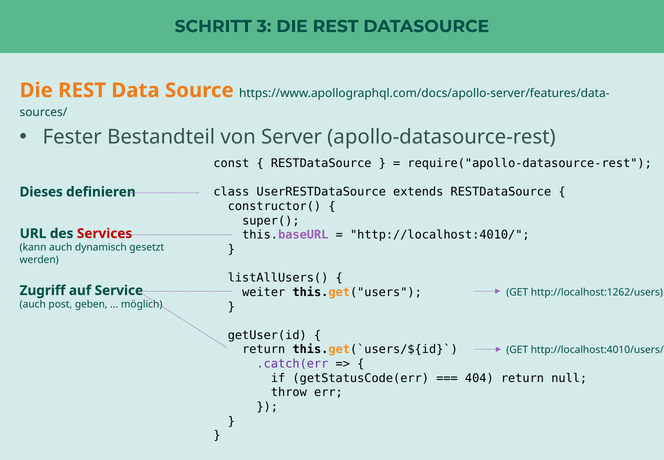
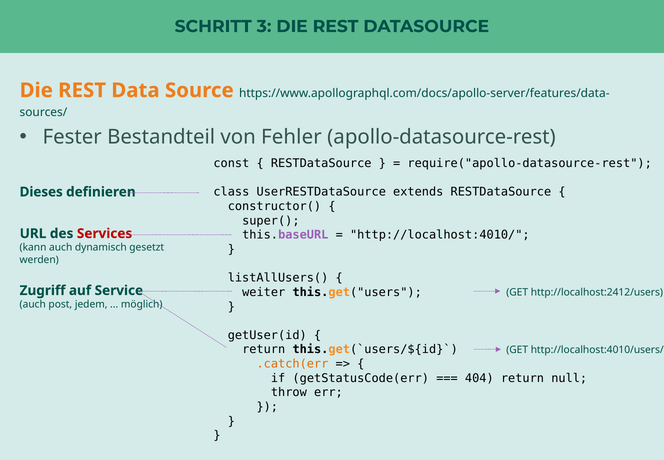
Server: Server -> Fehler (291, 137)
http://localhost:1262/users: http://localhost:1262/users -> http://localhost:2412/users (597, 292)
geben: geben -> jedem (91, 304)
.catch(err colour: purple -> orange (292, 364)
